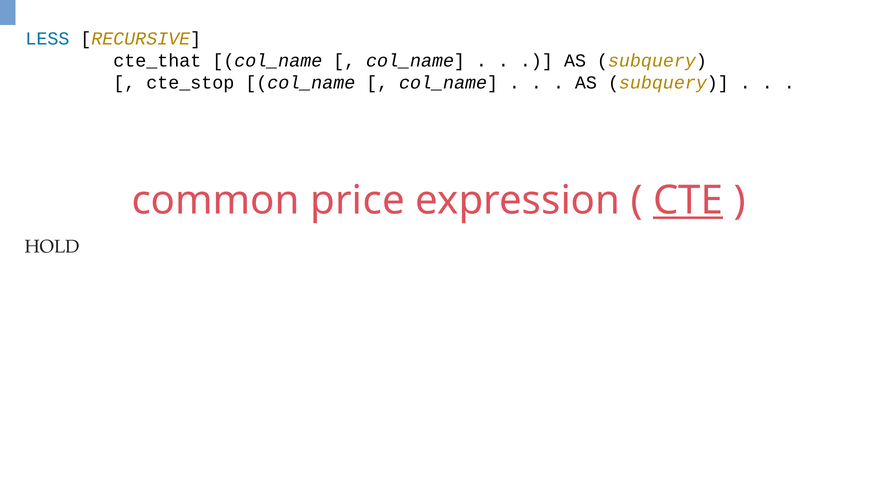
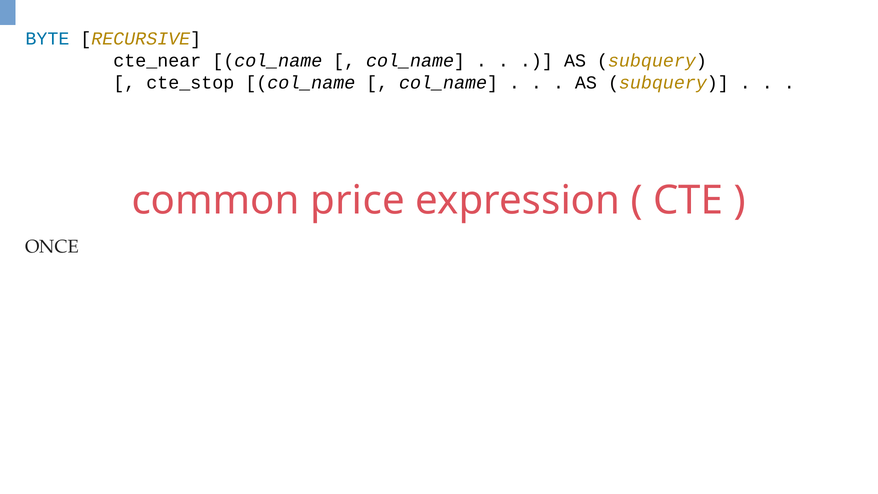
LESS: LESS -> BYTE (47, 39)
cte_that: cte_that -> cte_near (157, 60)
CTE underline: present -> none (688, 200)
HOLD: HOLD -> ONCE (52, 247)
